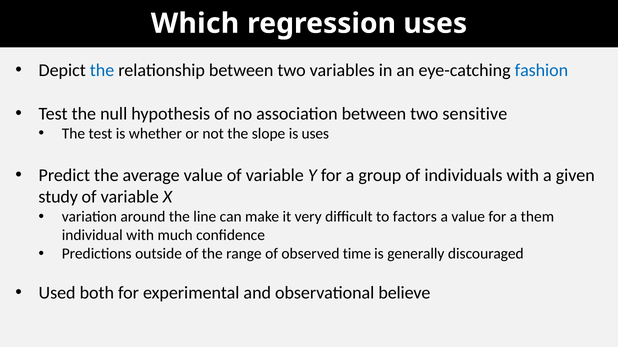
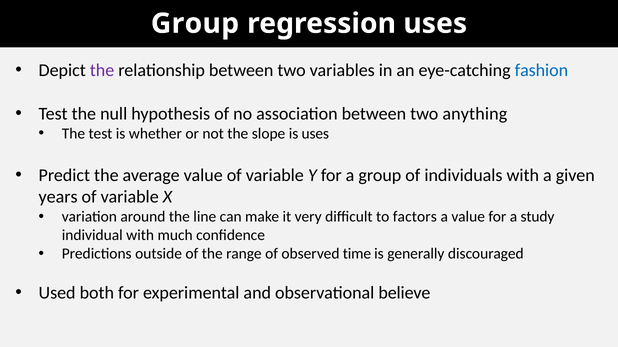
Which: Which -> Group (195, 24)
the colour: blue -> purple (102, 71)
sensitive: sensitive -> anything (475, 114)
study: study -> years (58, 197)
them: them -> study (537, 217)
